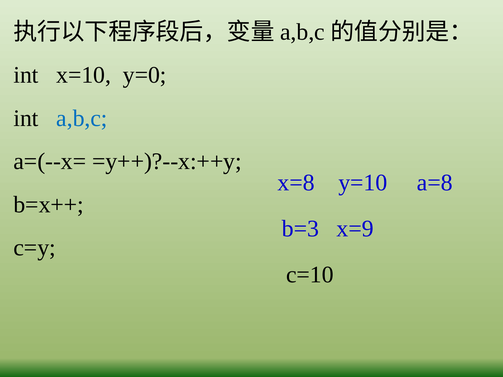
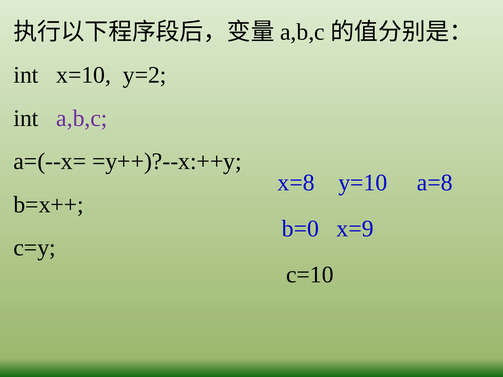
y=0: y=0 -> y=2 (145, 75)
a,b,c colour: blue -> purple (82, 118)
b=3: b=3 -> b=0 (300, 229)
